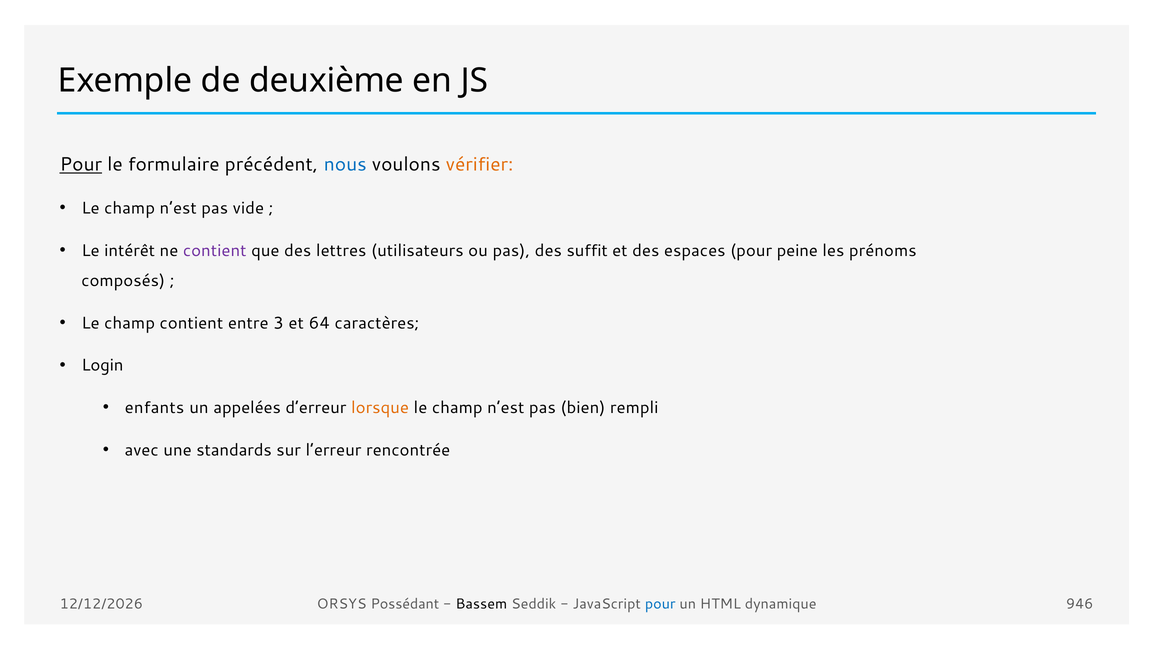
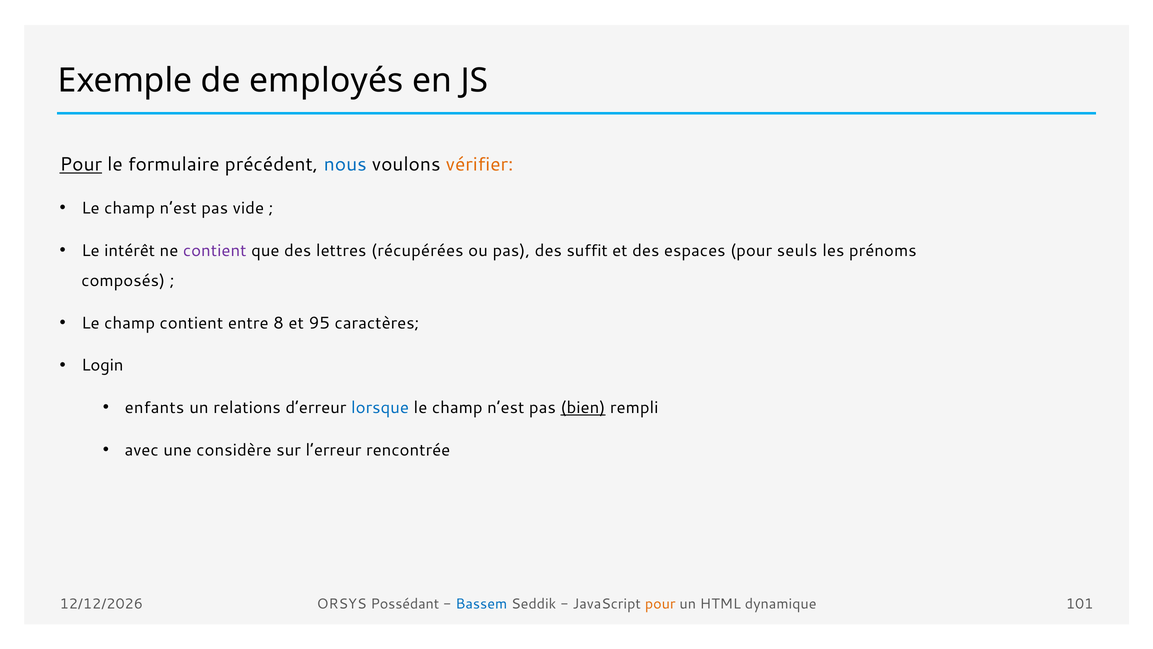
deuxième: deuxième -> employés (326, 81)
utilisateurs: utilisateurs -> récupérées (417, 250)
peine: peine -> seuls (797, 250)
3: 3 -> 8 (279, 323)
64: 64 -> 95 (319, 323)
appelées: appelées -> relations (247, 407)
lorsque colour: orange -> blue (380, 407)
bien underline: none -> present (583, 407)
standards: standards -> considère (234, 450)
Bassem colour: black -> blue (481, 603)
pour colour: blue -> orange (660, 603)
946: 946 -> 101 (1080, 603)
